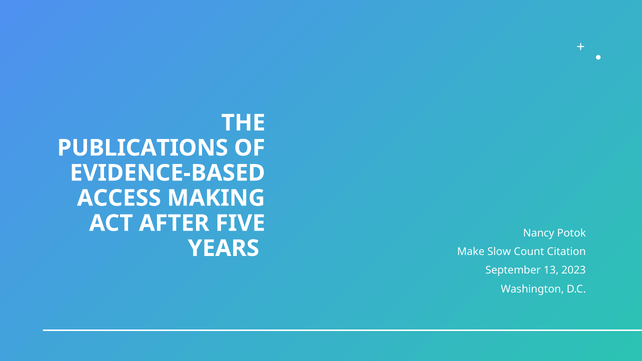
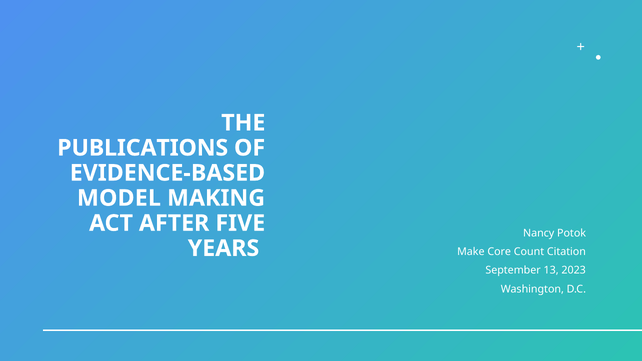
ACCESS: ACCESS -> MODEL (119, 198)
Slow: Slow -> Core (499, 252)
